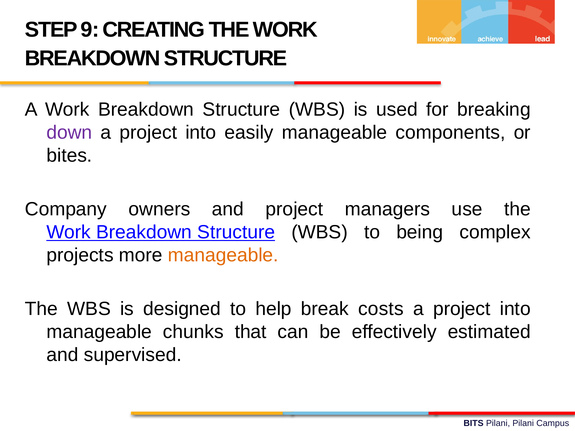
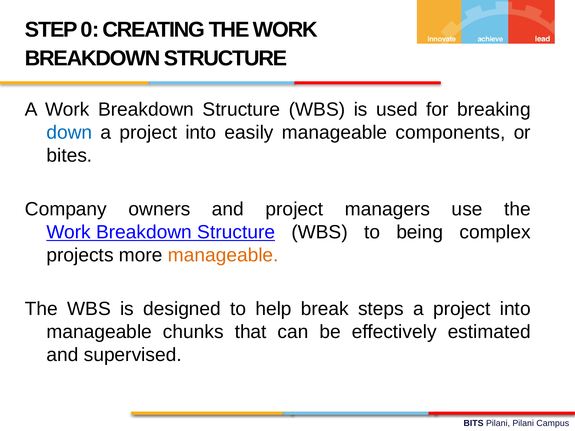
9: 9 -> 0 (90, 30)
down colour: purple -> blue (69, 133)
costs: costs -> steps (381, 309)
